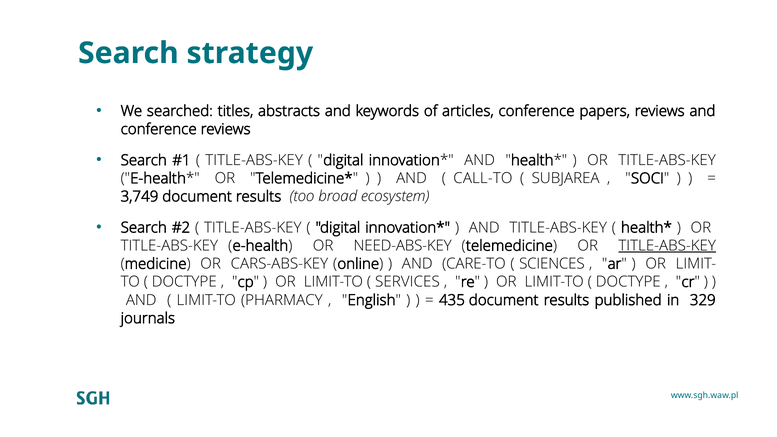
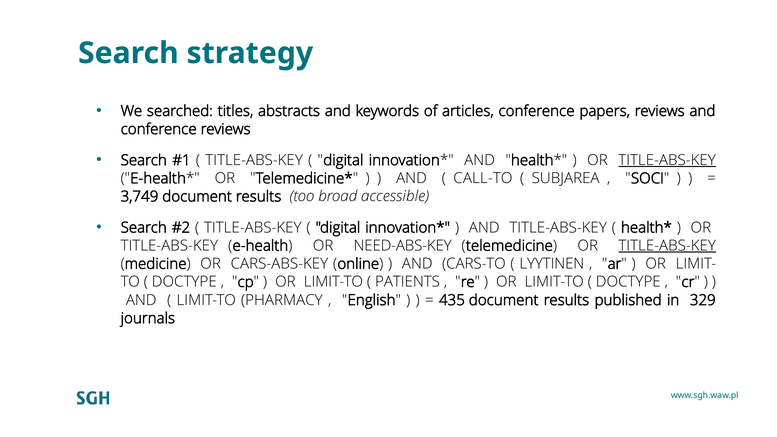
TITLE-ABS-KEY underline: none -> present (667, 160)
ecosystem: ecosystem -> accessible (395, 197)
CARE-TO: CARE-TO -> CARS-TO (474, 264)
SCIENCES: SCIENCES -> LYYTINEN (552, 264)
SERVICES: SERVICES -> PATIENTS (407, 282)
